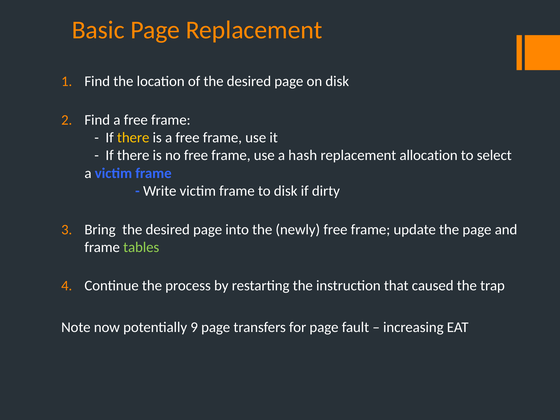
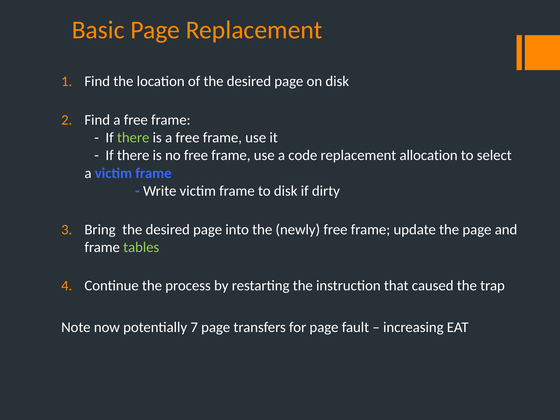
there colour: yellow -> light green (133, 138)
hash: hash -> code (303, 155)
9: 9 -> 7 (194, 327)
